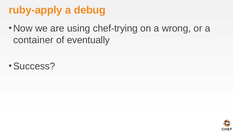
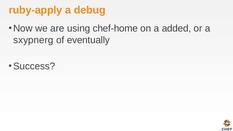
chef-trying: chef-trying -> chef-home (115, 28)
wrong: wrong -> added (176, 28)
container: container -> sxypnerg (33, 40)
